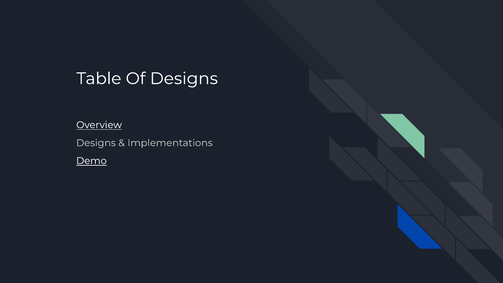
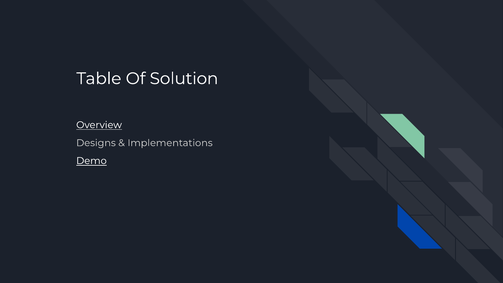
Of Designs: Designs -> Solution (184, 79)
